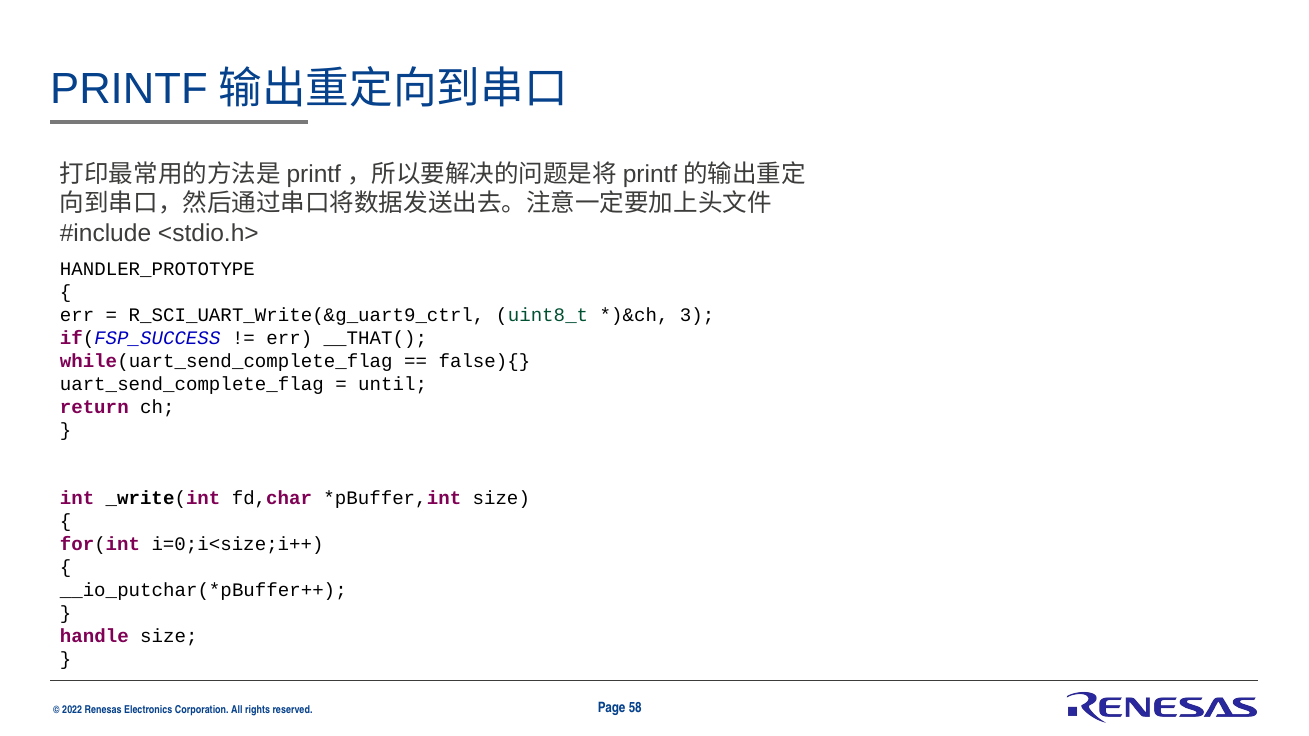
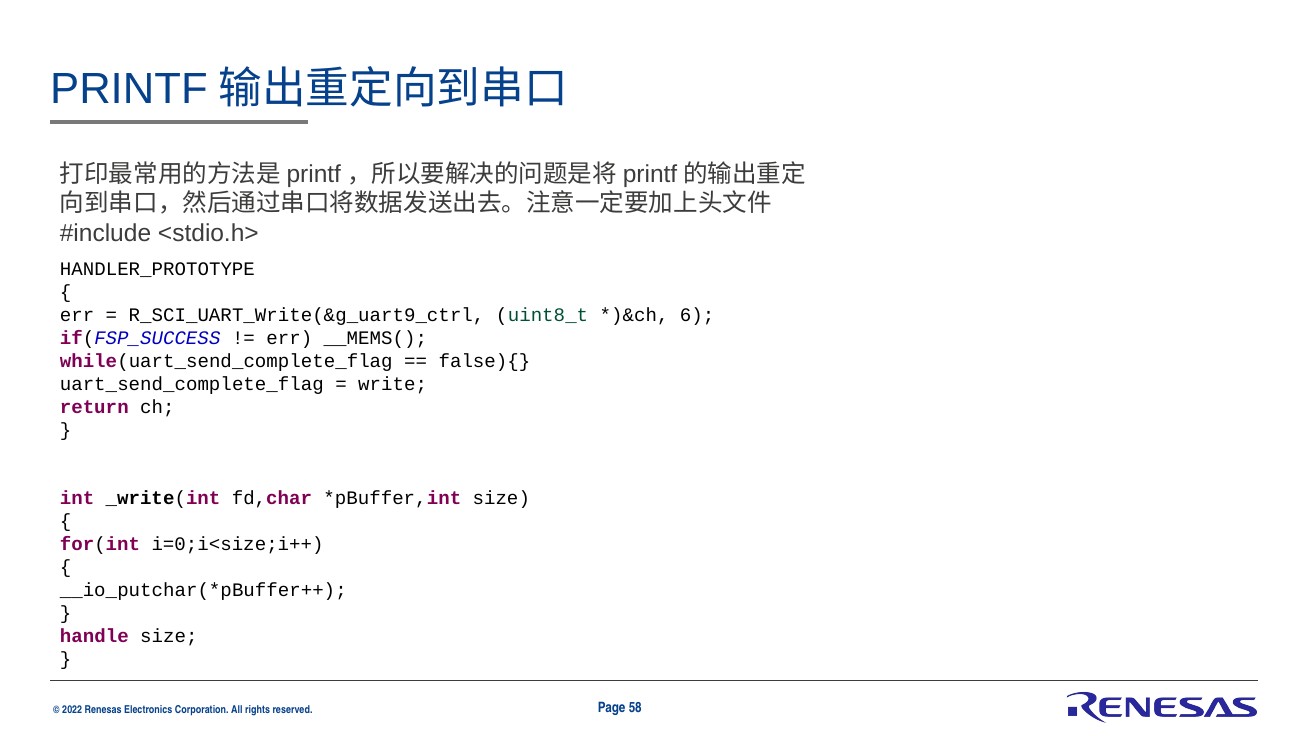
3: 3 -> 6 (697, 316)
__THAT(: __THAT( -> __MEMS( (375, 338)
until: until -> write (393, 384)
